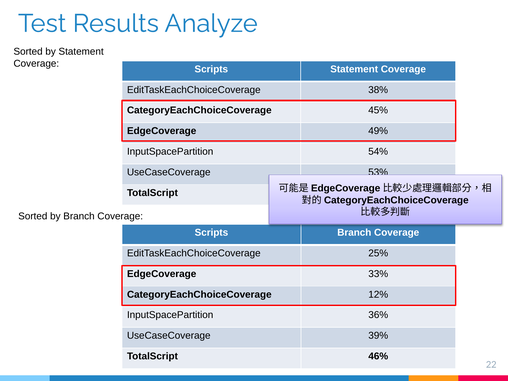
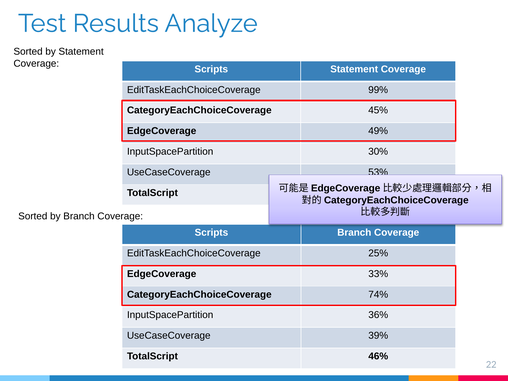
38%: 38% -> 99% (378, 90)
54%: 54% -> 30% (378, 152)
12%: 12% -> 74% (378, 294)
